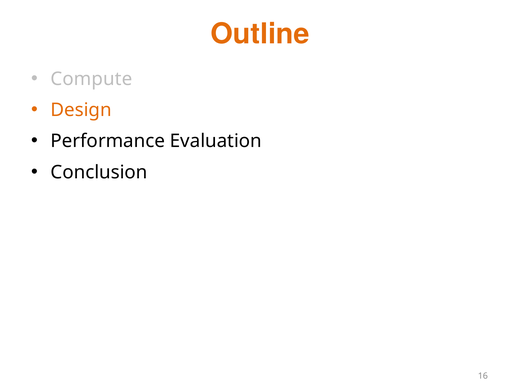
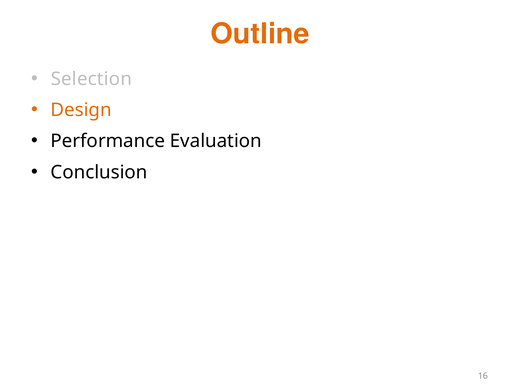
Compute: Compute -> Selection (91, 79)
